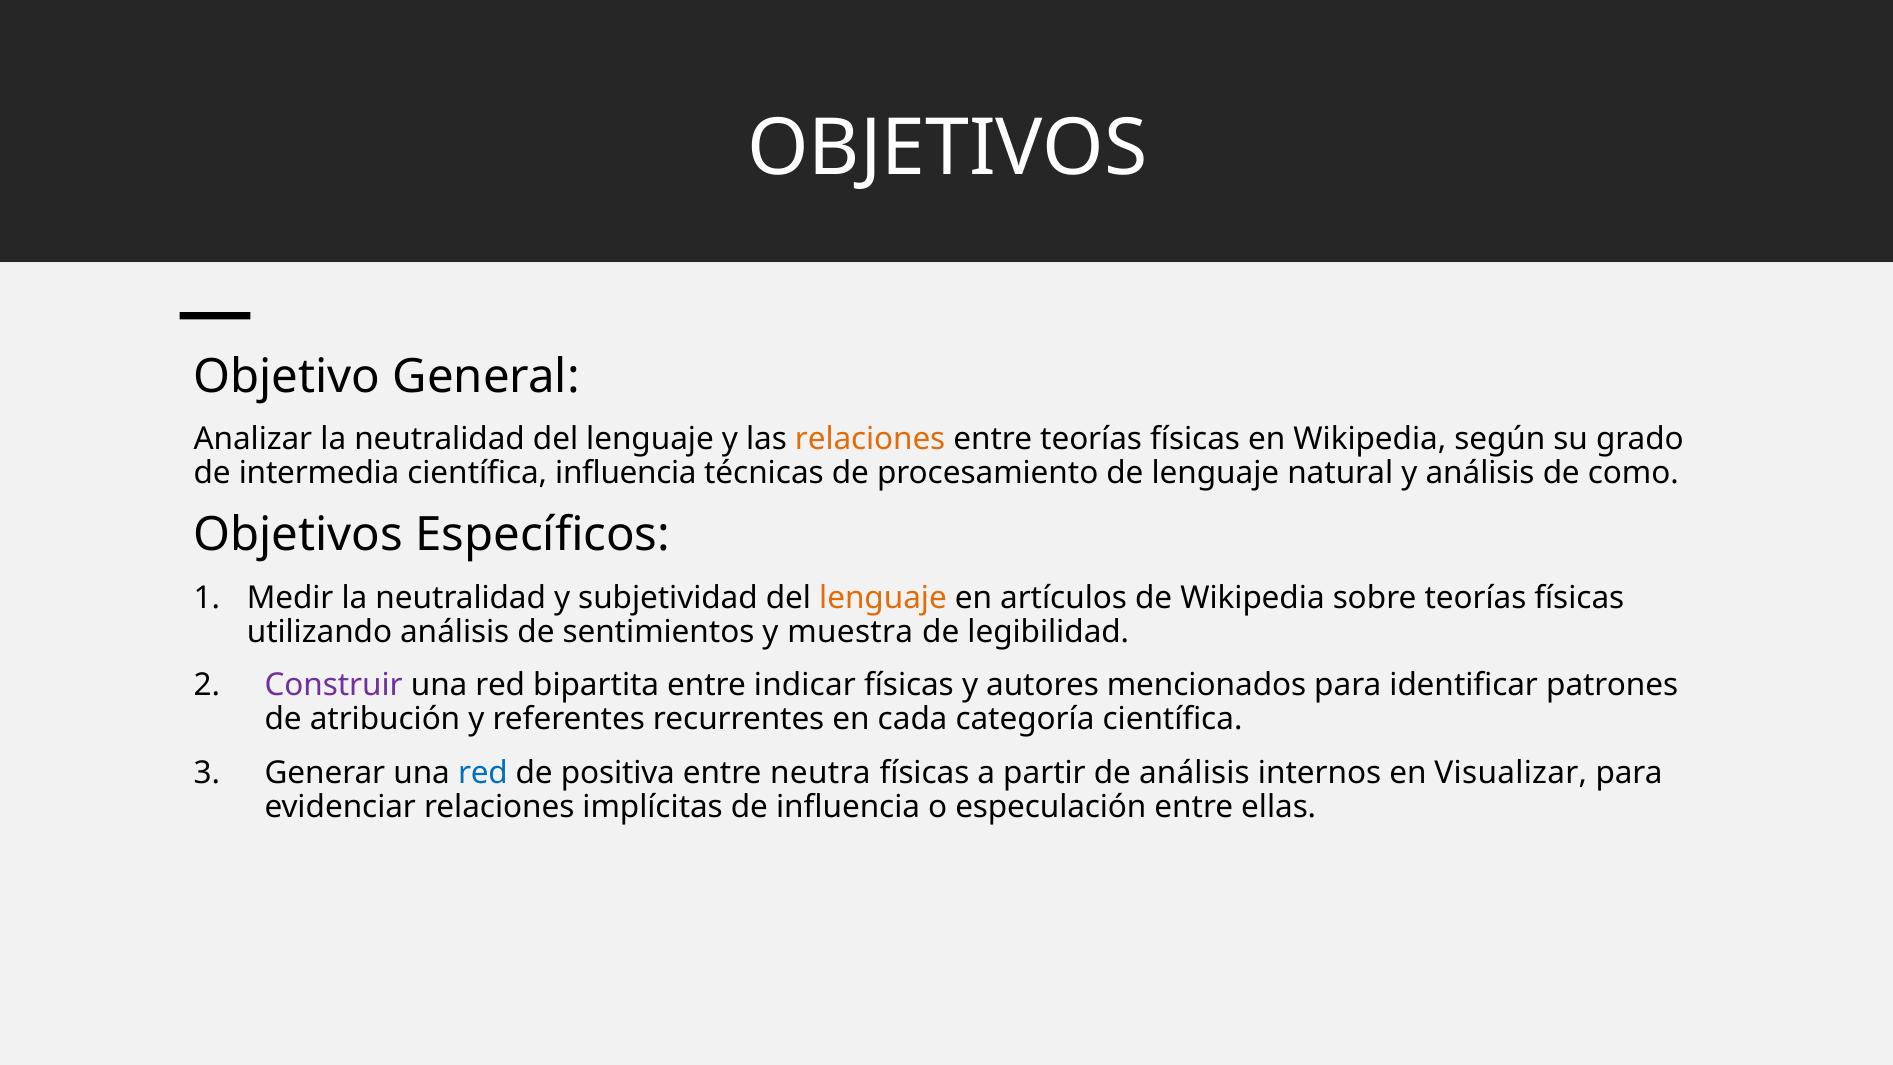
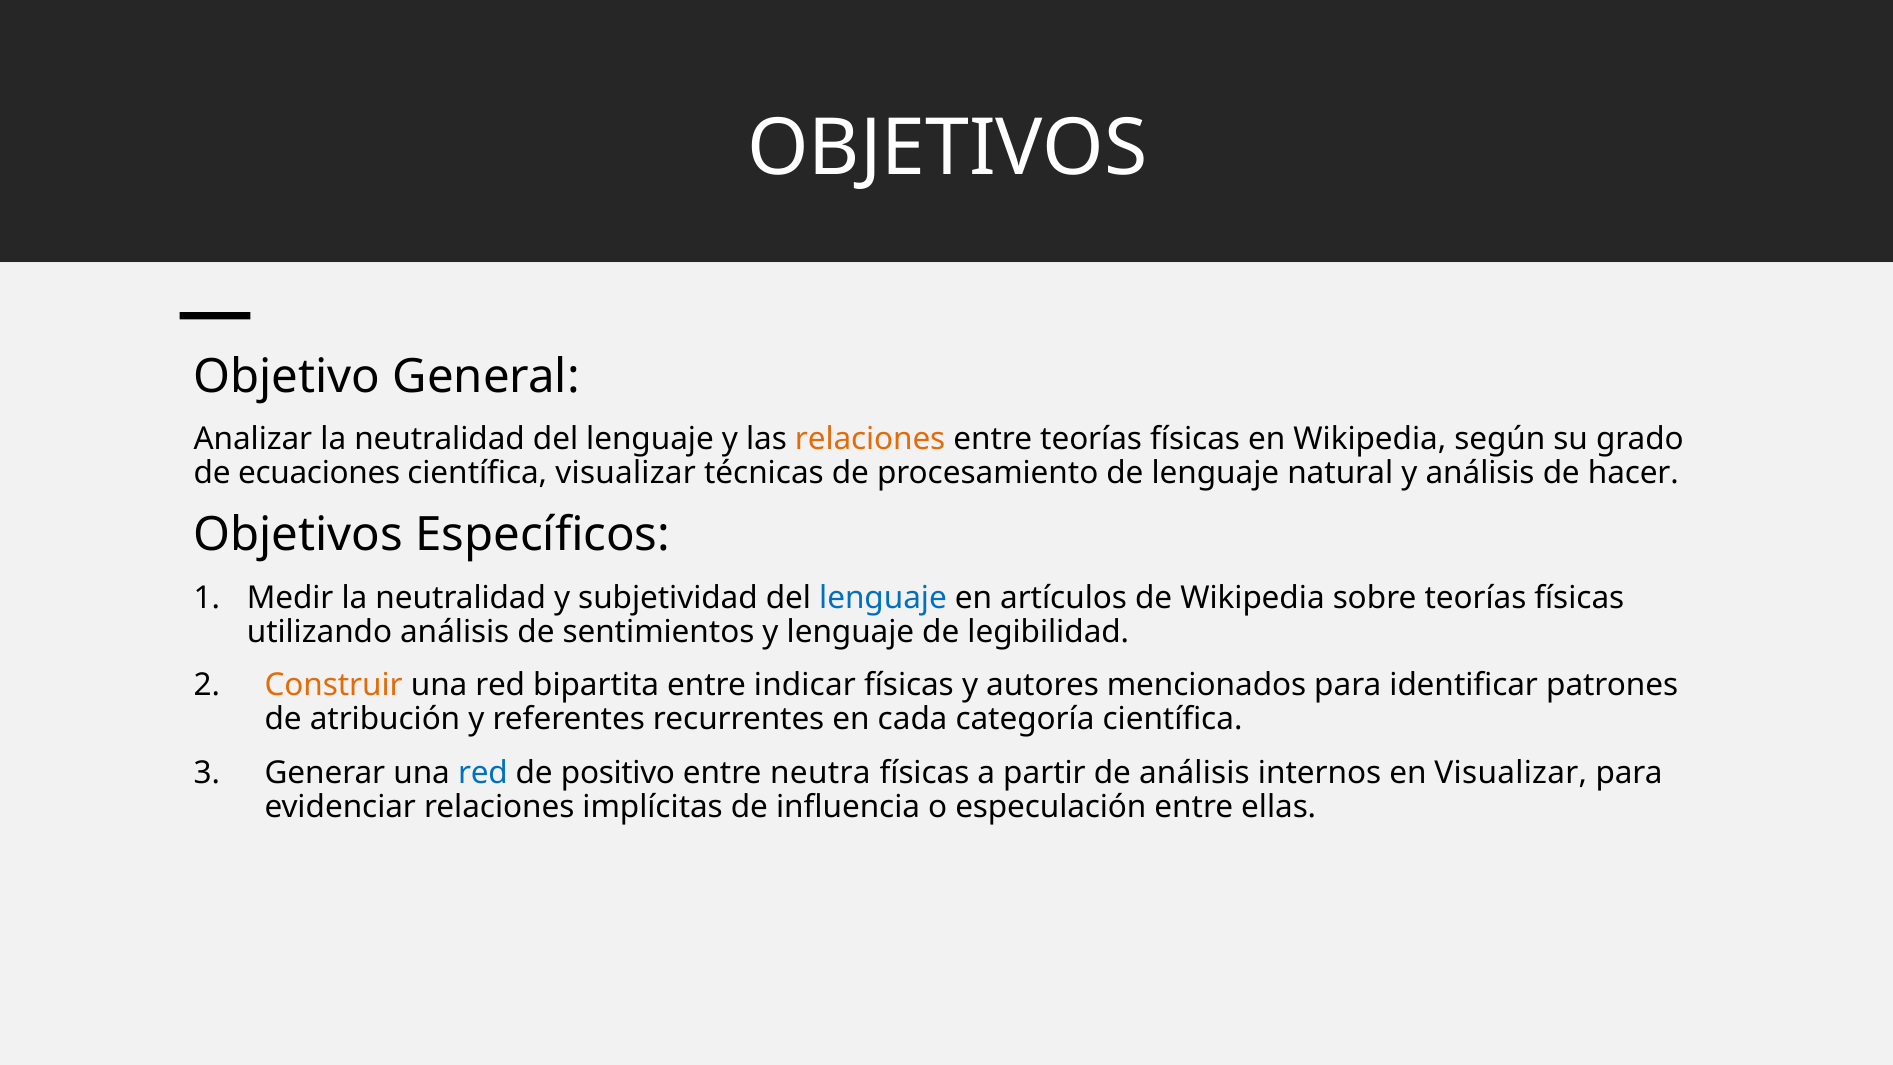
intermedia: intermedia -> ecuaciones (319, 473)
científica influencia: influencia -> visualizar (626, 473)
como: como -> hacer (1633, 473)
lenguaje colour: orange -> blue (883, 598)
y muestra: muestra -> lenguaje (850, 631)
Construir colour: purple -> orange (334, 685)
positiva: positiva -> positivo (618, 773)
